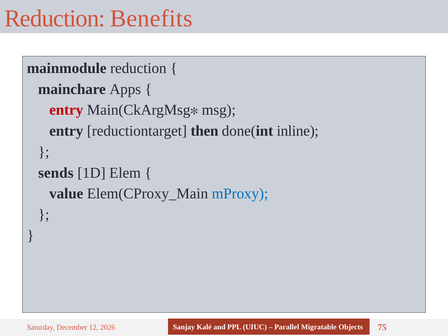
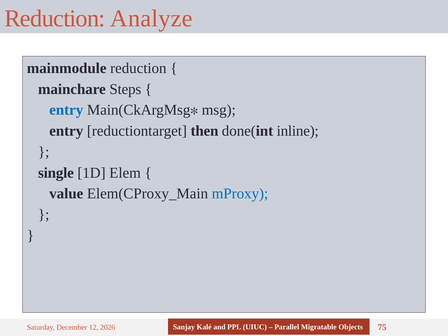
Benefits: Benefits -> Analyze (151, 18)
Apps: Apps -> Steps (125, 89)
entry colour: red -> blue (66, 110)
sends: sends -> single (56, 173)
